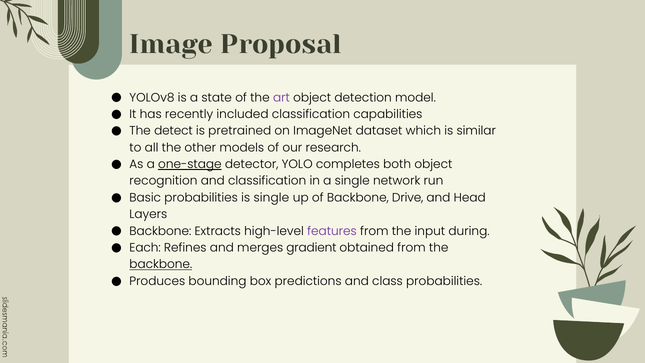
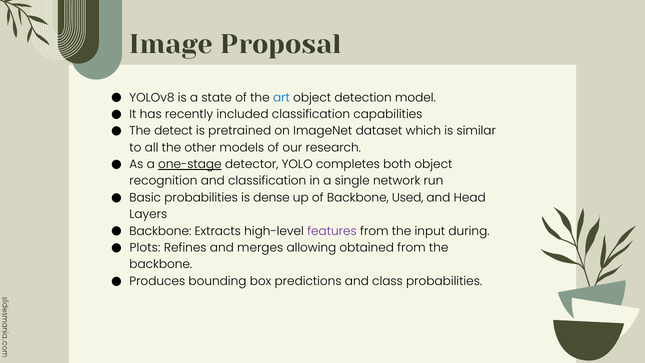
art colour: purple -> blue (281, 97)
is single: single -> dense (271, 198)
Drive: Drive -> Used (408, 198)
Each: Each -> Plots (145, 248)
gradient: gradient -> allowing (311, 248)
backbone underline: present -> none (161, 264)
